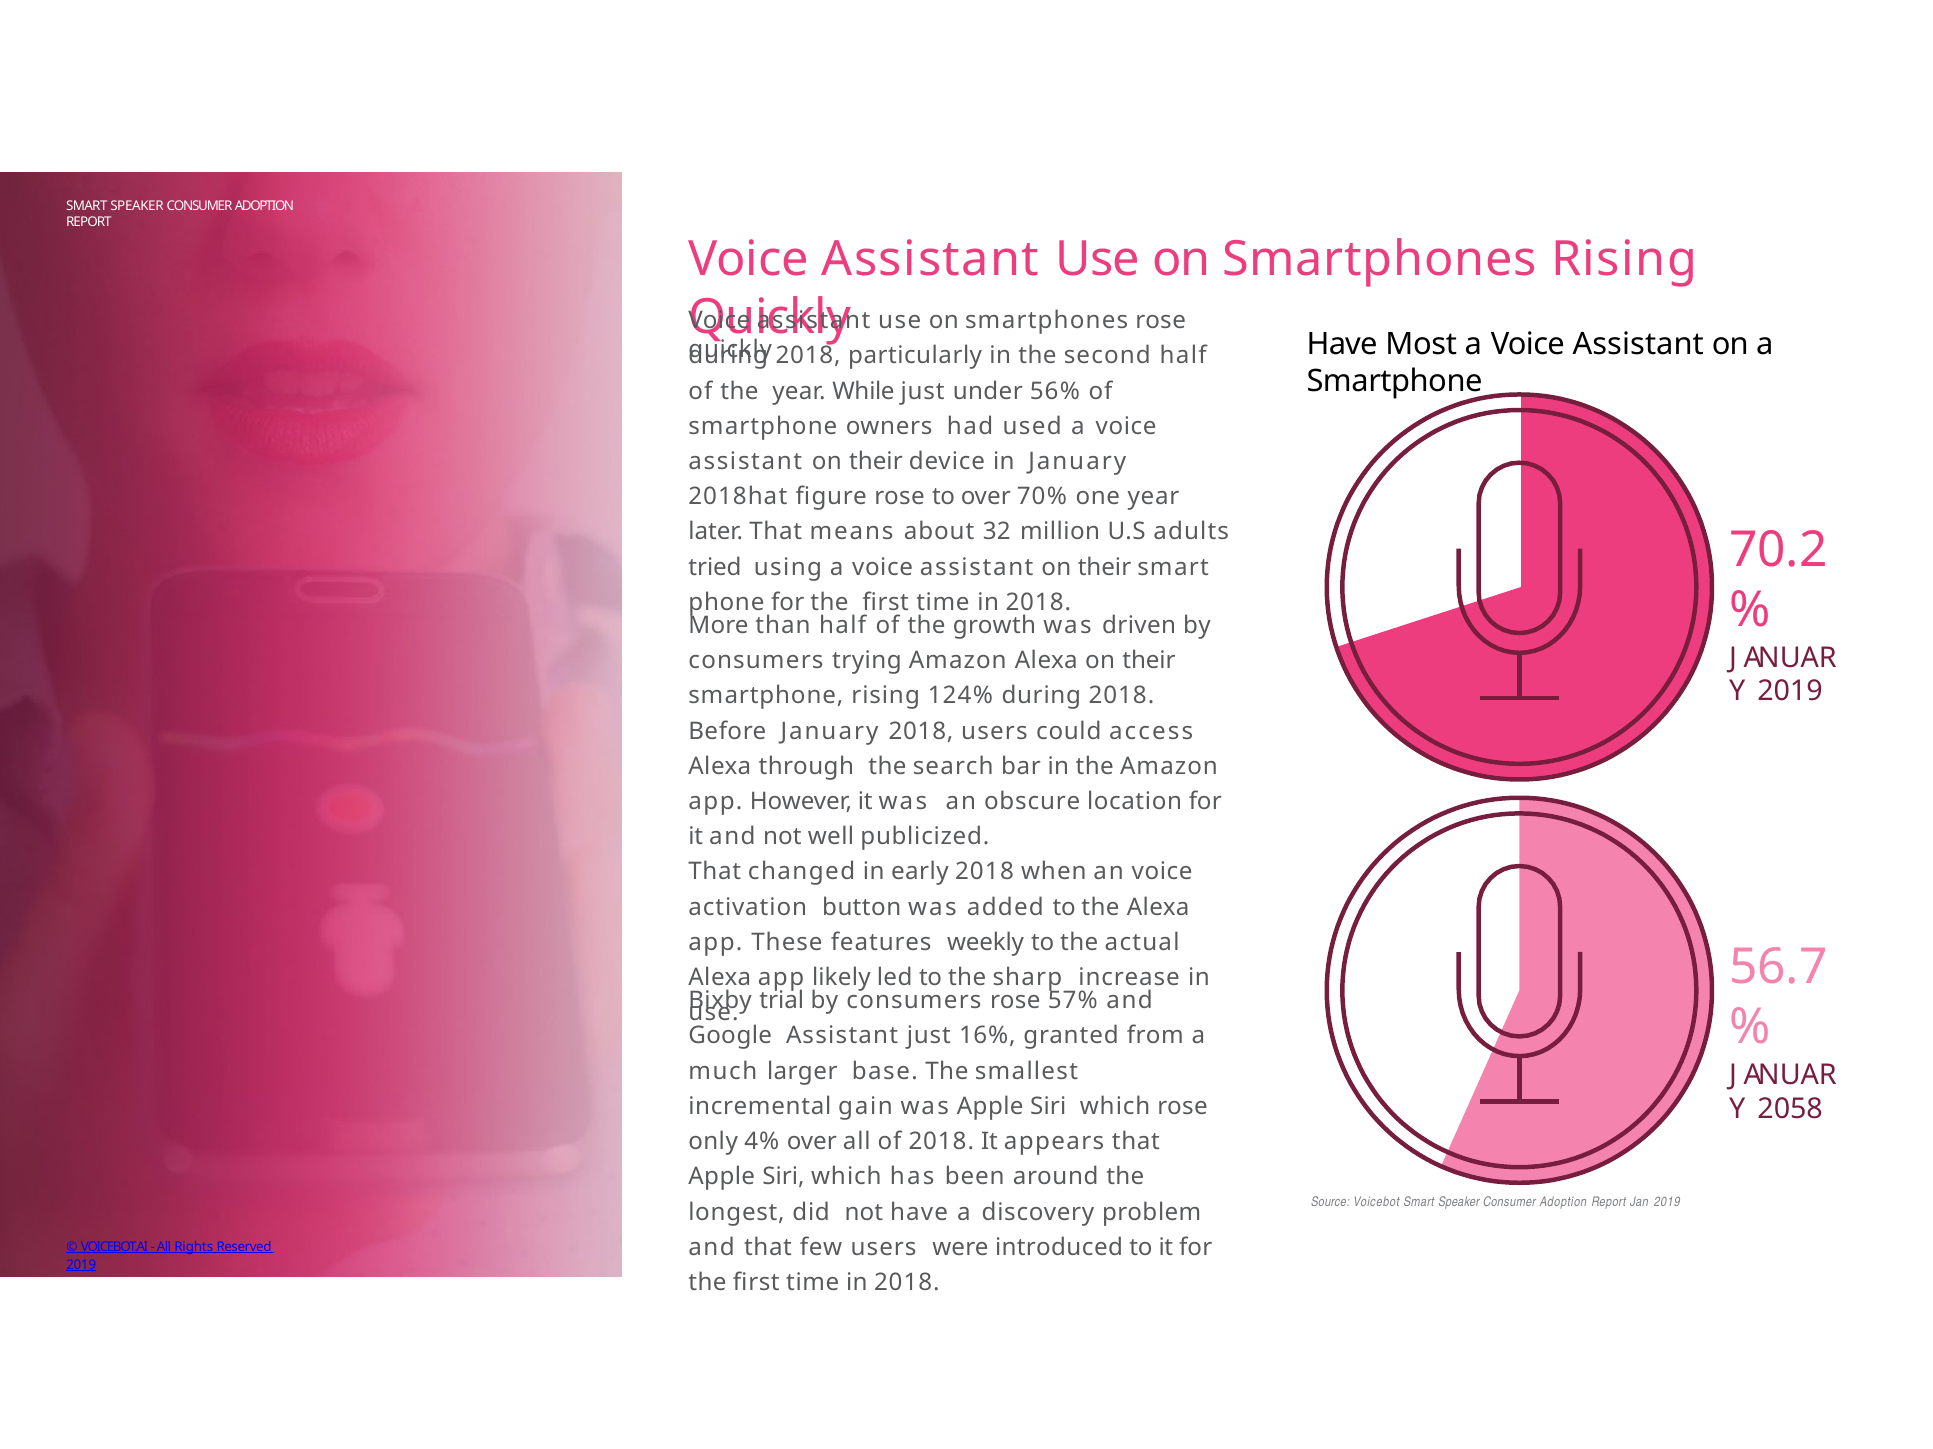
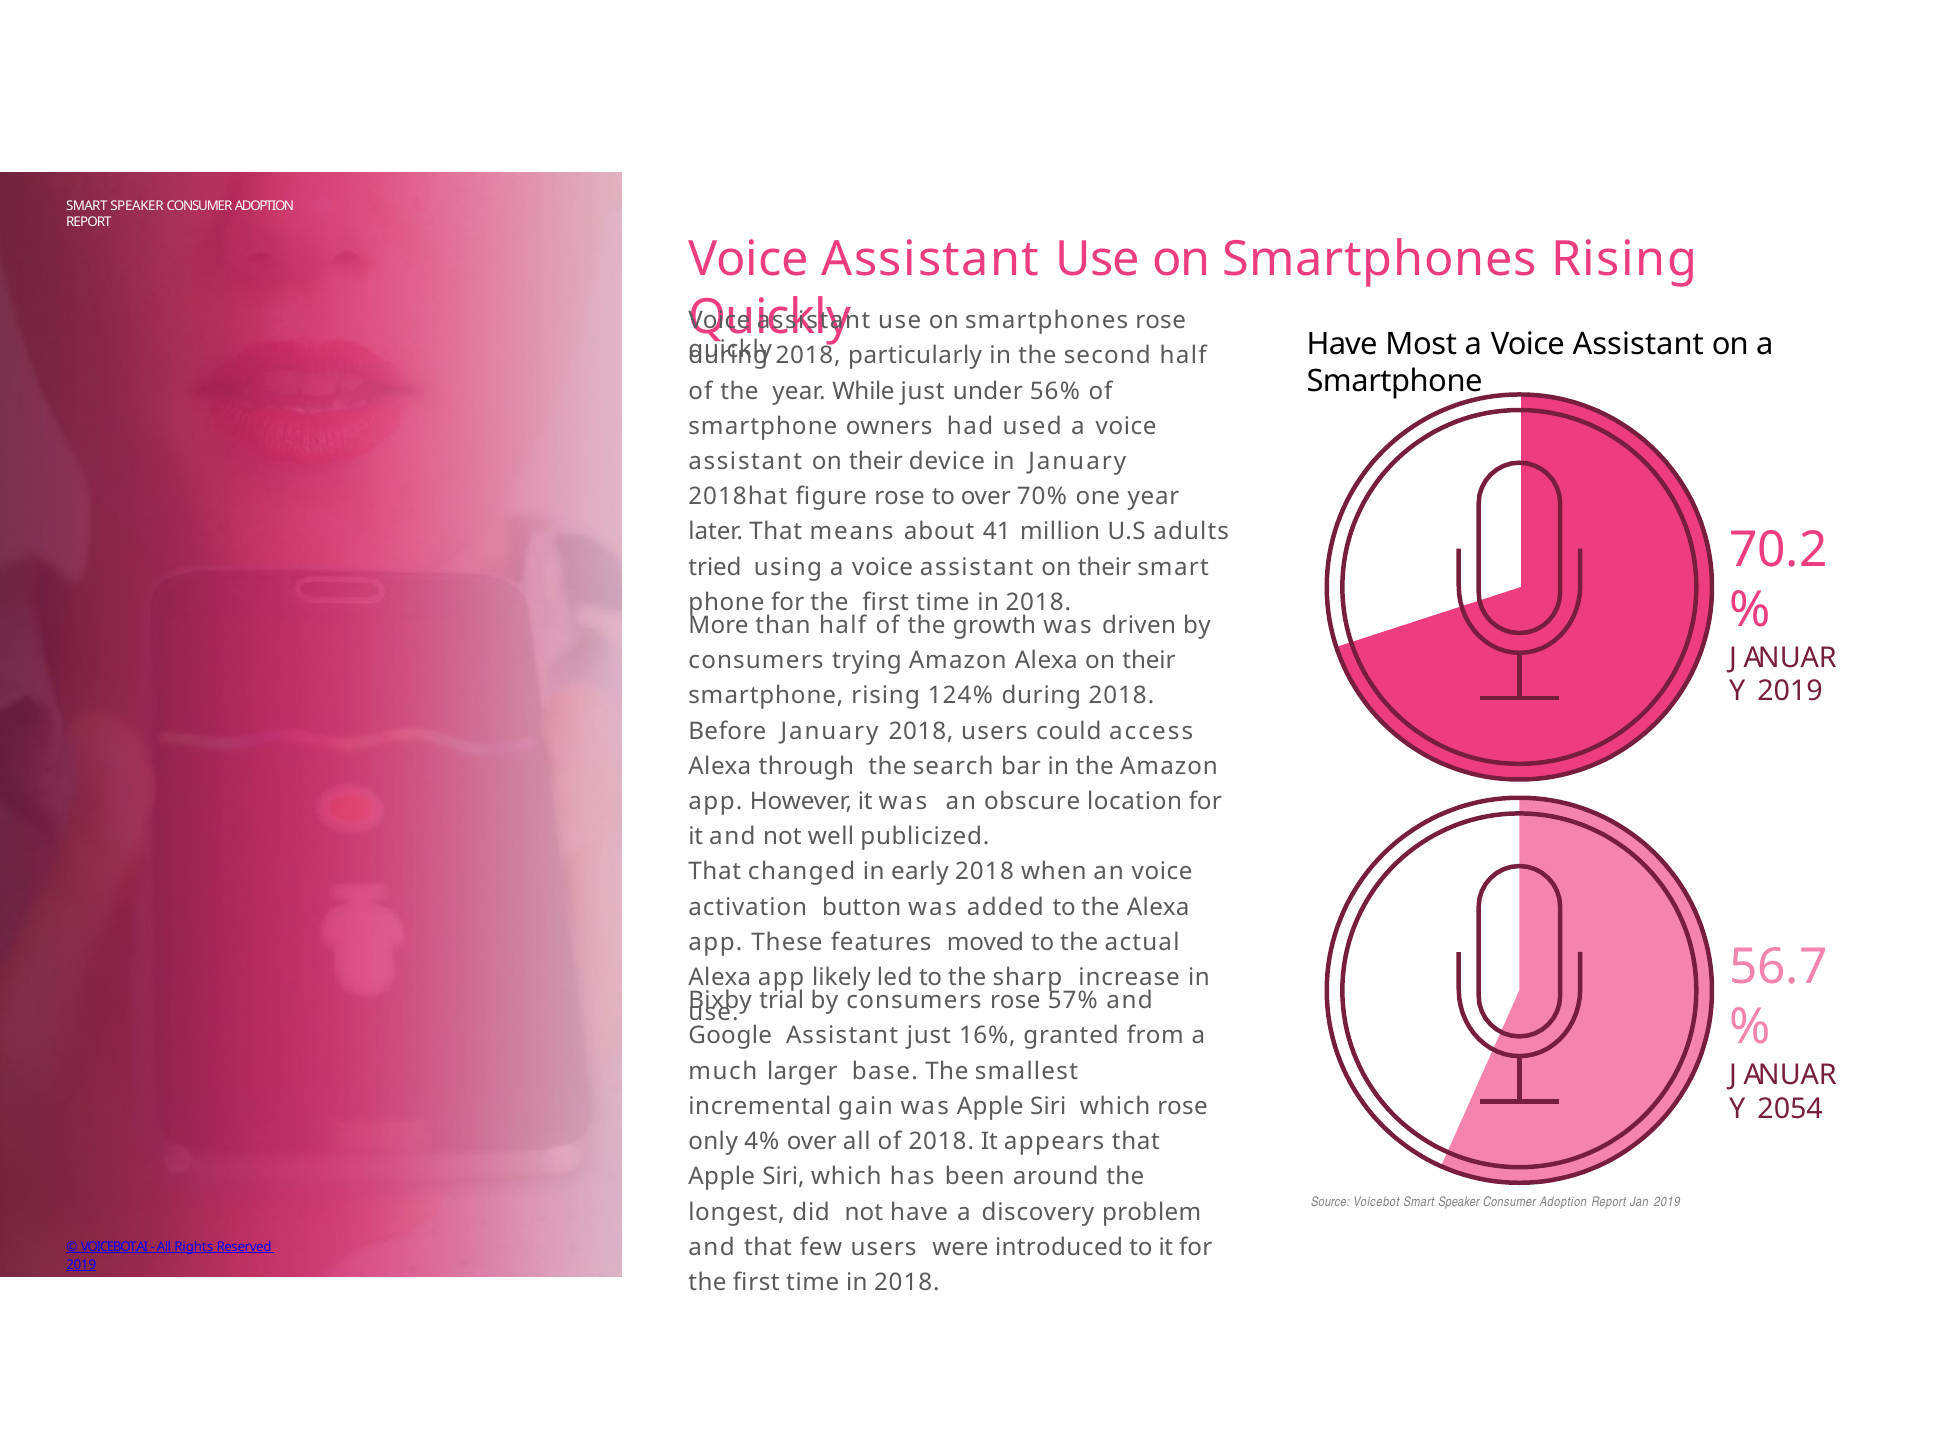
32: 32 -> 41 (997, 532)
weekly: weekly -> moved (986, 943)
2058: 2058 -> 2054 (1790, 1109)
